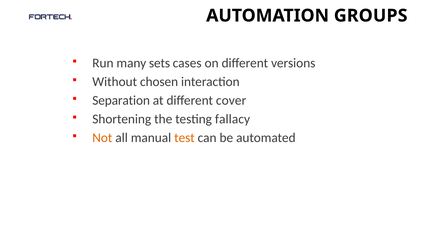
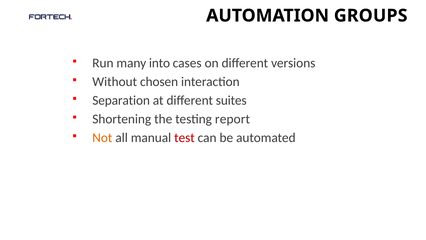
sets: sets -> into (160, 63)
cover: cover -> suites (231, 100)
fallacy: fallacy -> report (232, 119)
test colour: orange -> red (184, 138)
